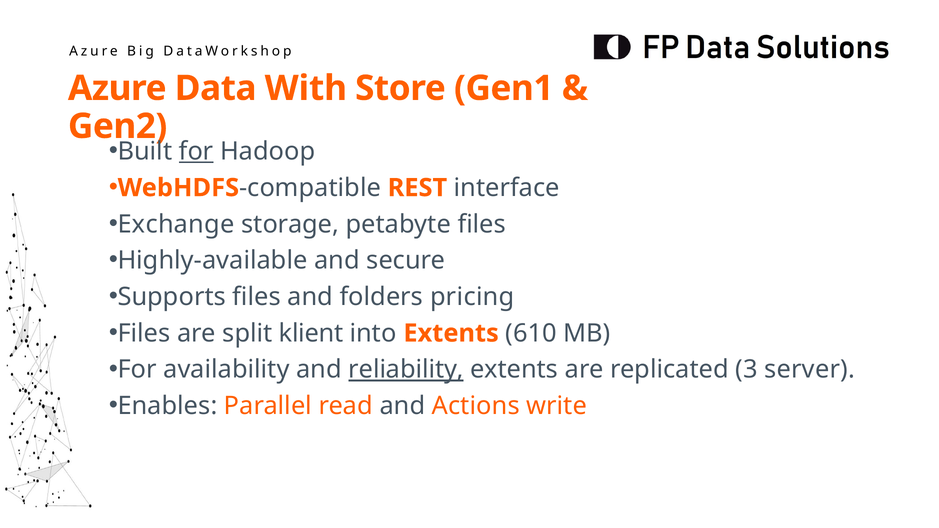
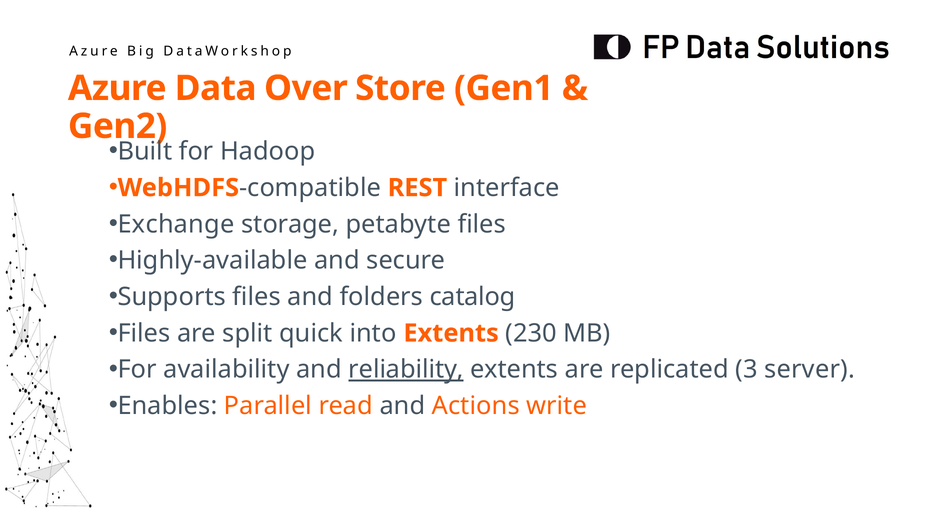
With: With -> Over (306, 88)
for underline: present -> none (196, 151)
pricing: pricing -> catalog (473, 297)
klient: klient -> quick (311, 333)
610: 610 -> 230 (531, 333)
